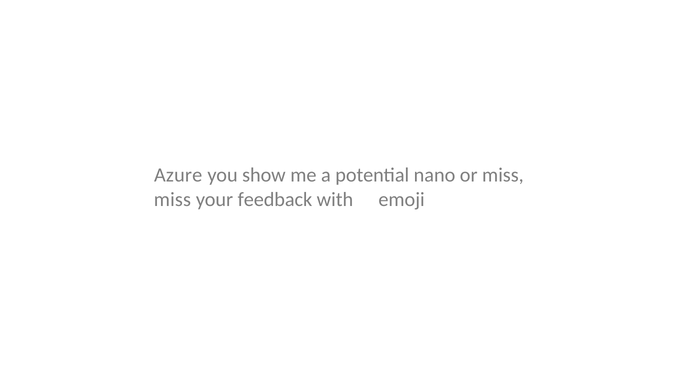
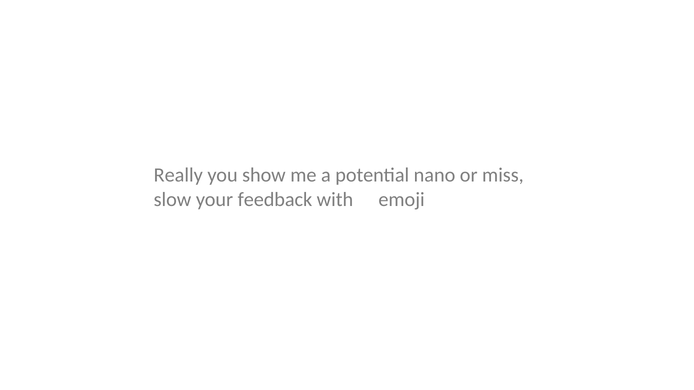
Azure: Azure -> Really (178, 175)
miss: miss -> slow (172, 200)
